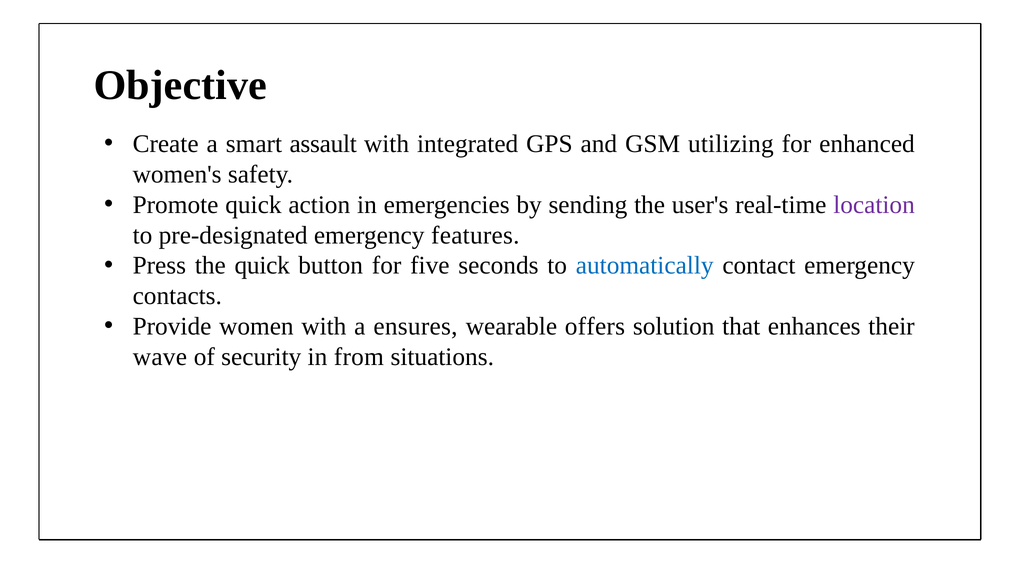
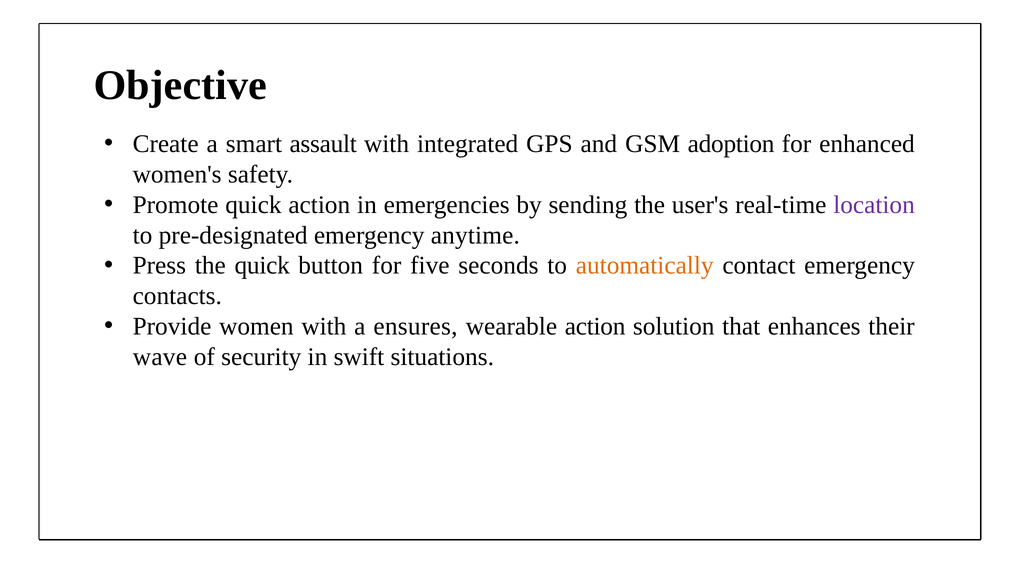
utilizing: utilizing -> adoption (731, 144)
features: features -> anytime (475, 235)
automatically colour: blue -> orange (645, 266)
wearable offers: offers -> action (595, 326)
from: from -> swift (359, 357)
